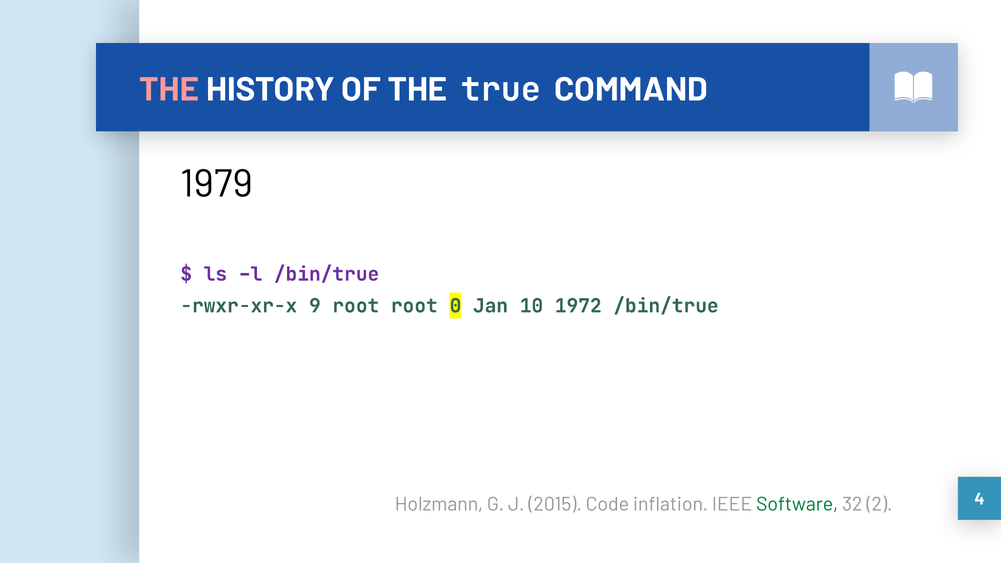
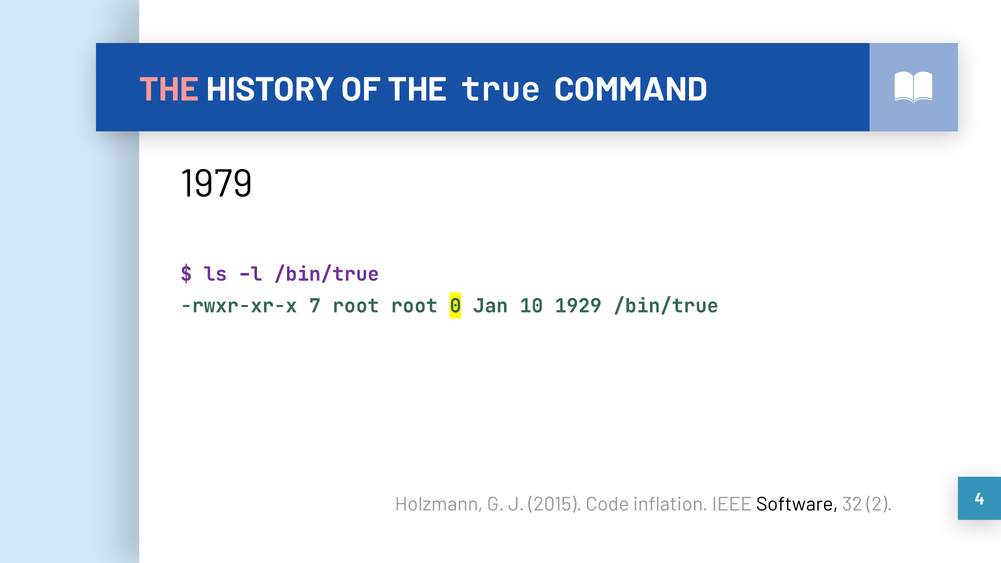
9: 9 -> 7 (315, 306)
1972: 1972 -> 1929 (578, 306)
Software colour: green -> black (797, 504)
